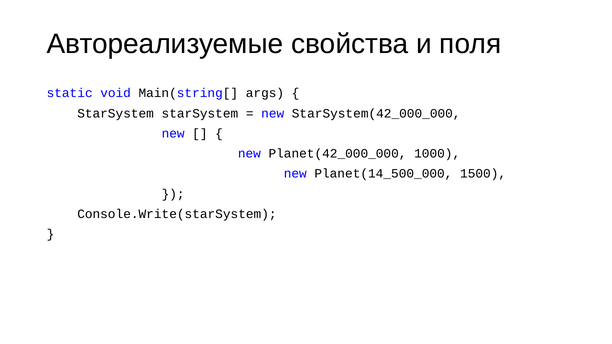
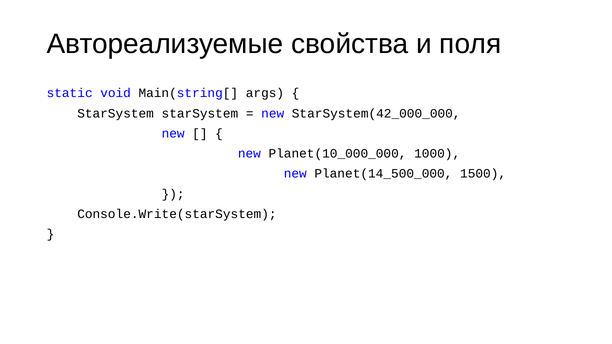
Planet(42_000_000: Planet(42_000_000 -> Planet(10_000_000 (337, 154)
